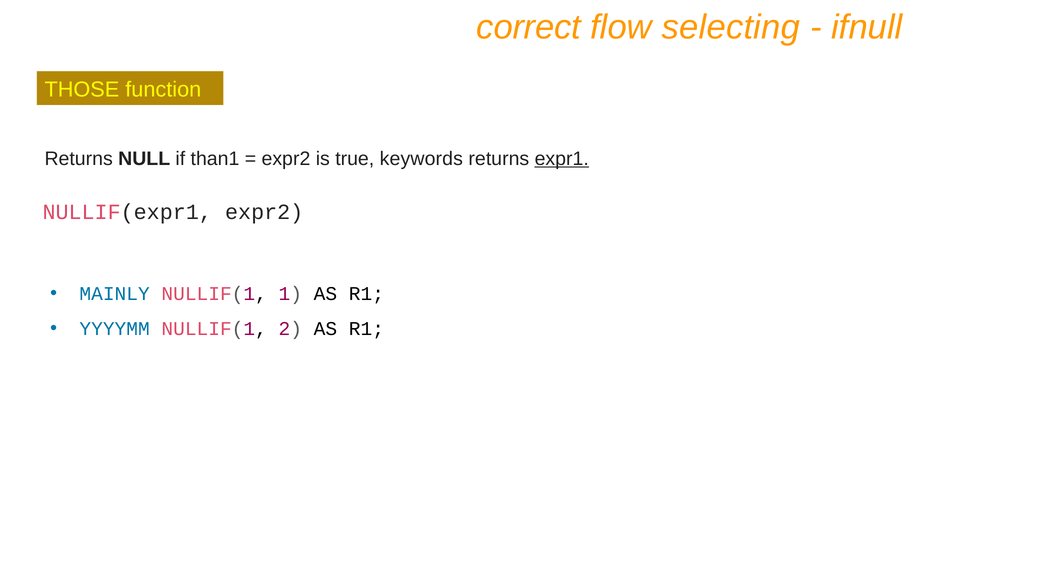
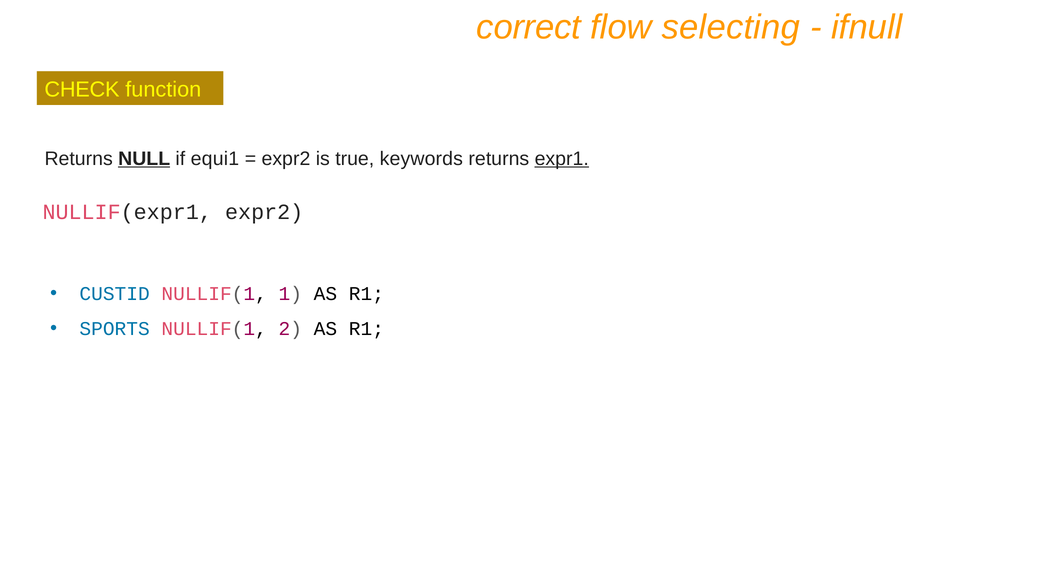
THOSE: THOSE -> CHECK (82, 90)
NULL underline: none -> present (144, 159)
than1: than1 -> equi1 (215, 159)
MAINLY: MAINLY -> CUSTID (115, 294)
YYYYMM: YYYYMM -> SPORTS (115, 329)
